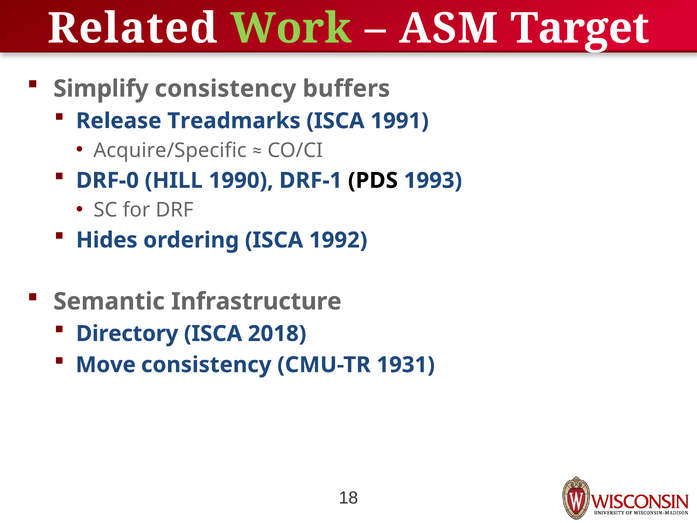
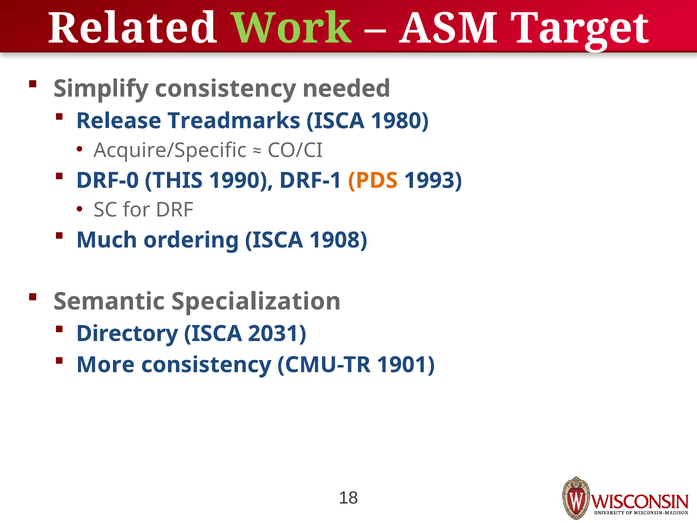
buffers: buffers -> needed (347, 89)
1991: 1991 -> 1980 (400, 121)
HILL: HILL -> THIS (174, 180)
PDS colour: black -> orange (373, 180)
Hides: Hides -> Much (107, 240)
1992: 1992 -> 1908 (338, 240)
Infrastructure: Infrastructure -> Specialization (256, 301)
2018: 2018 -> 2031 (277, 333)
Move: Move -> More (105, 365)
1931: 1931 -> 1901 (406, 365)
